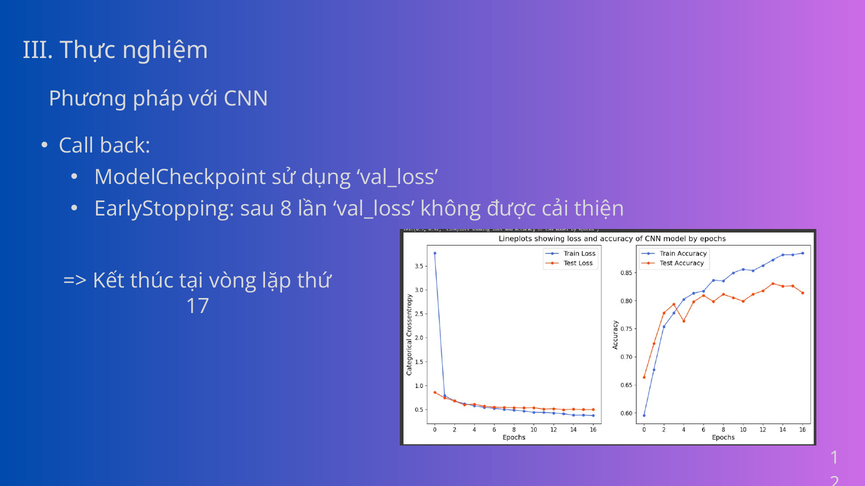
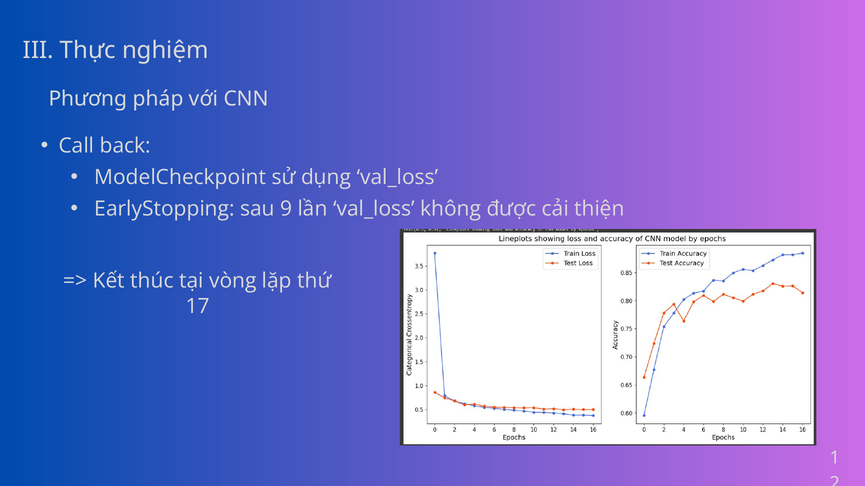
8: 8 -> 9 (286, 209)
